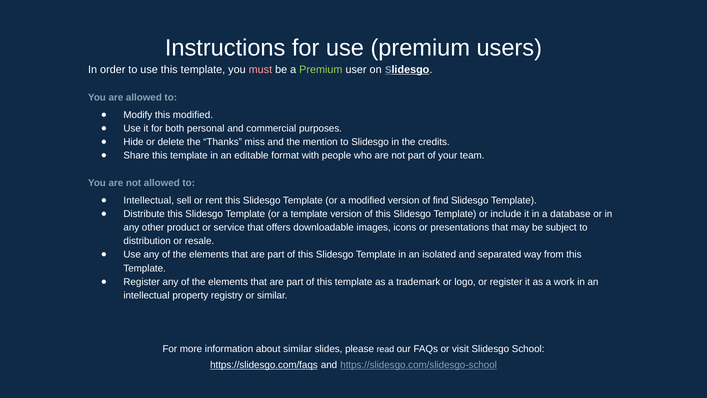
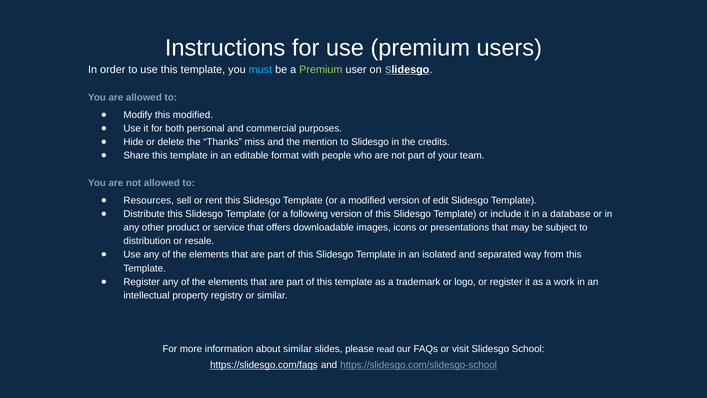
must colour: pink -> light blue (260, 70)
Intellectual: Intellectual -> Resources (149, 200)
find: find -> edit (441, 200)
a template: template -> following (309, 214)
